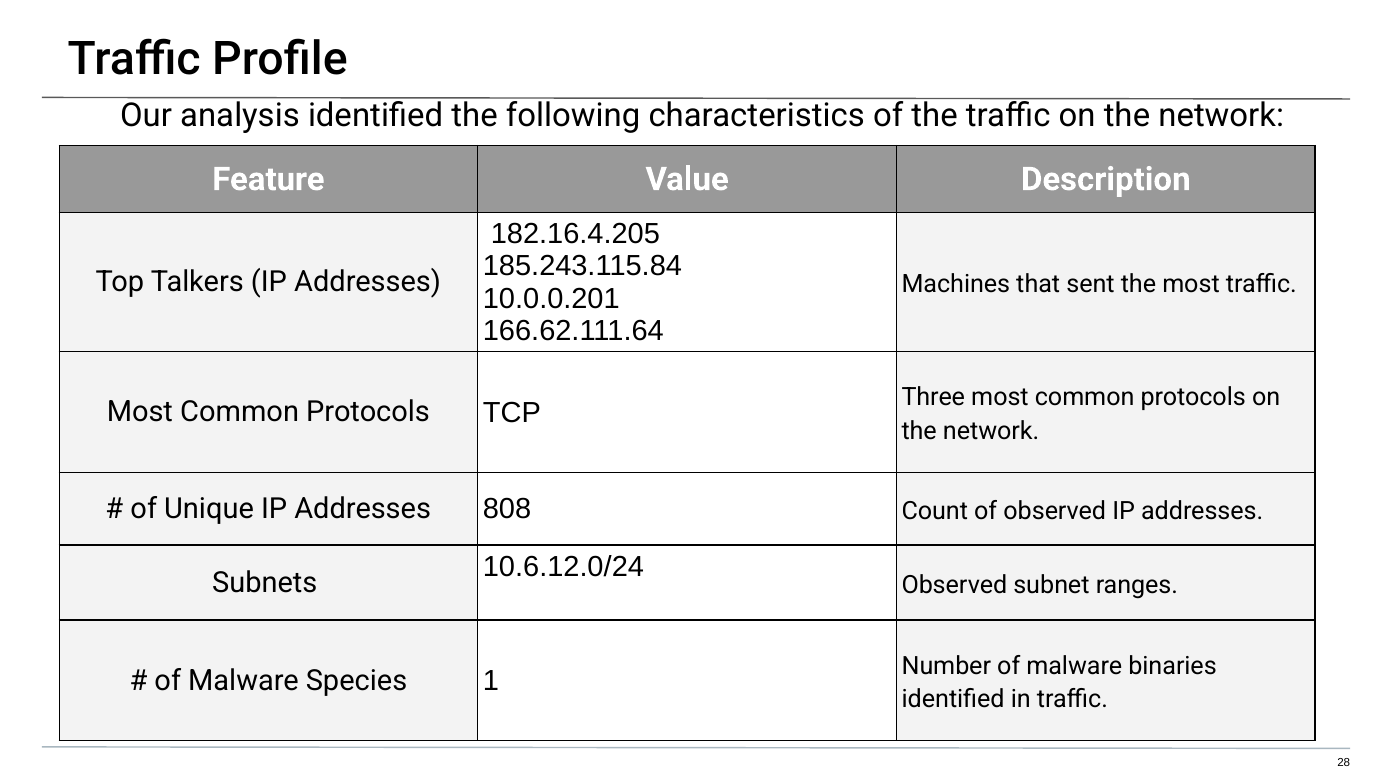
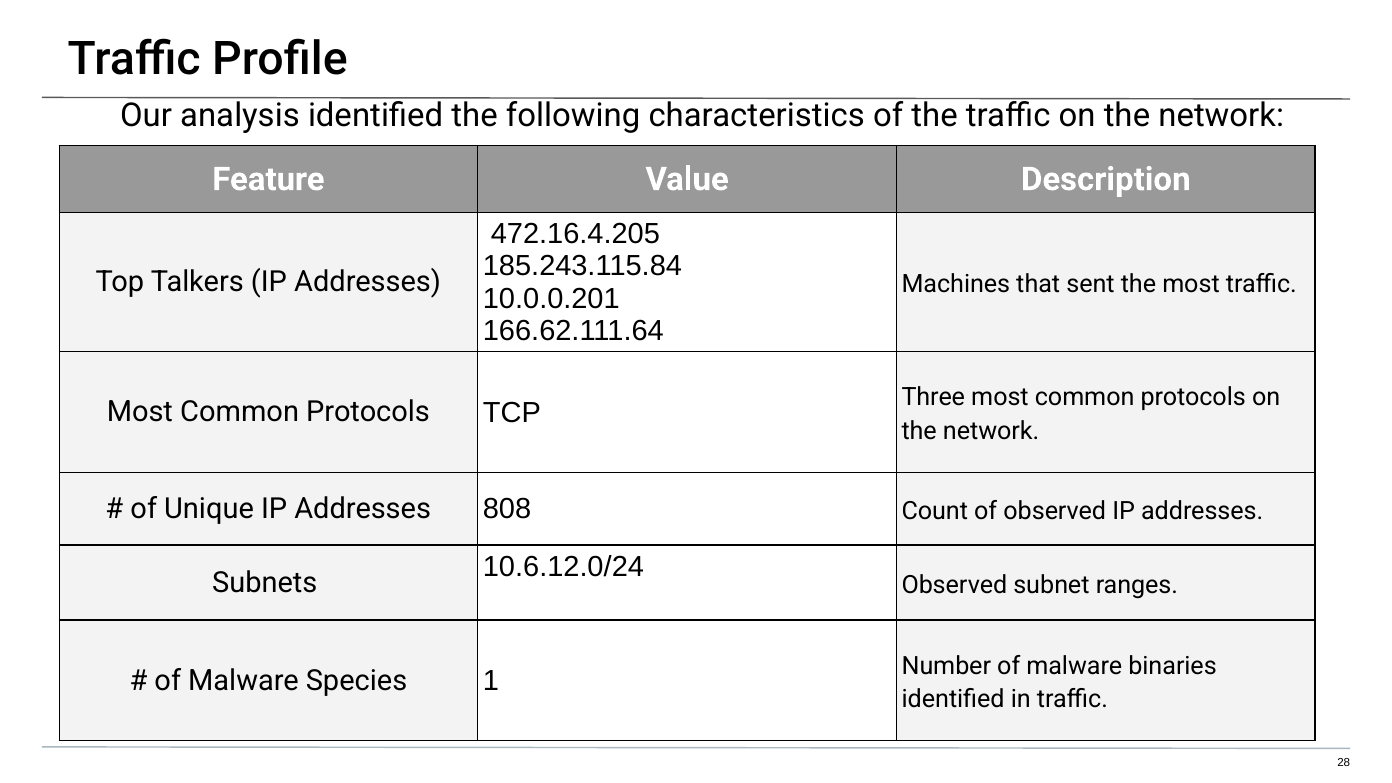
182.16.4.205: 182.16.4.205 -> 472.16.4.205 (575, 234)
